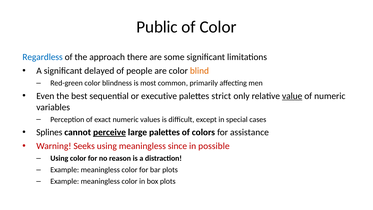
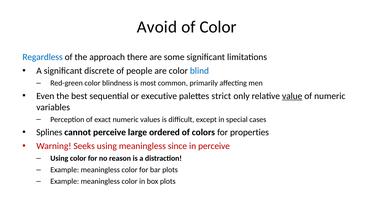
Public: Public -> Avoid (157, 27)
delayed: delayed -> discrete (99, 71)
blind colour: orange -> blue (199, 71)
perceive underline: present -> none (109, 132)
large palettes: palettes -> ordered (164, 132)
assistance: assistance -> properties (250, 132)
in possible: possible -> perceive (214, 146)
